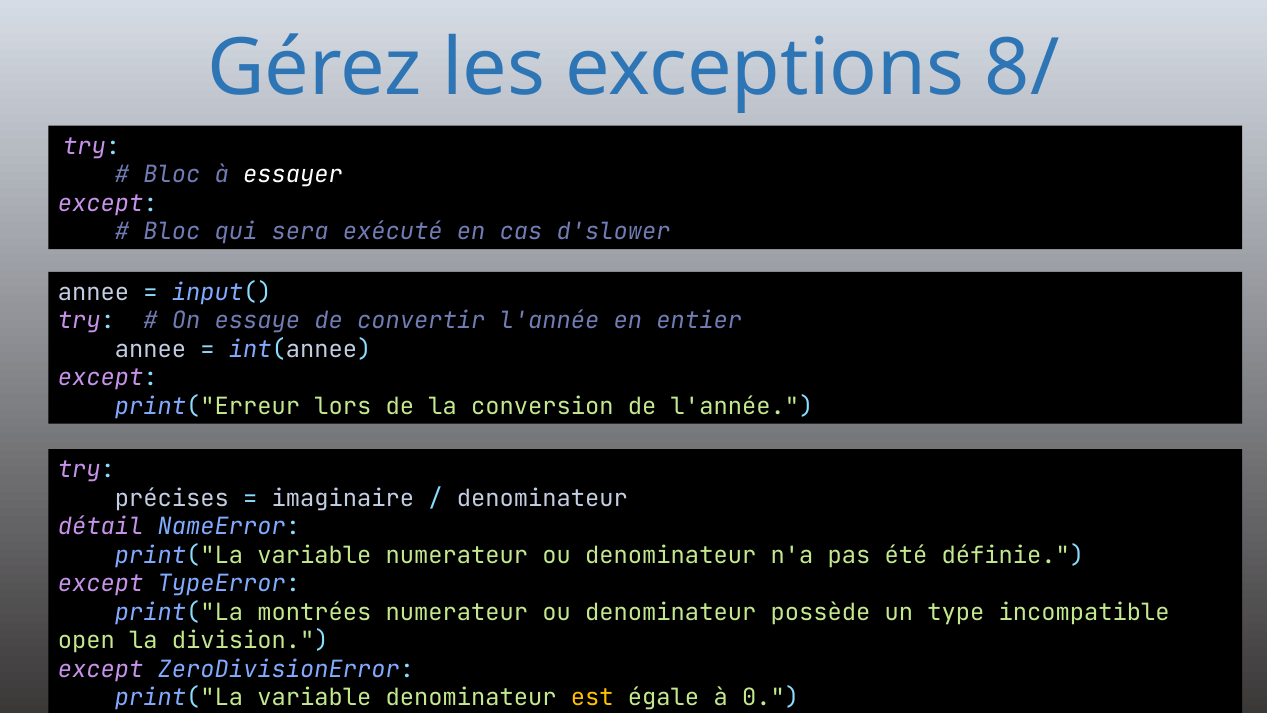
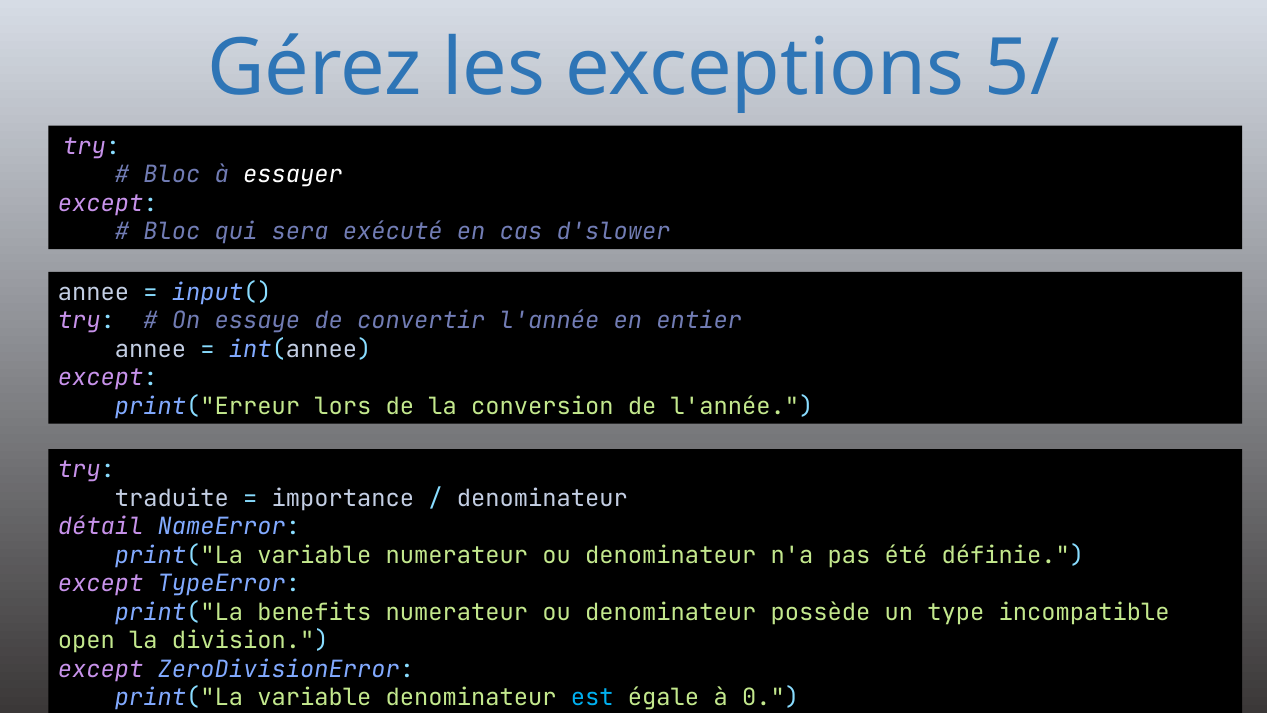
8/: 8/ -> 5/ (1022, 68)
précises: précises -> traduite (172, 498)
imaginaire: imaginaire -> importance (343, 498)
montrées: montrées -> benefits (314, 612)
est colour: yellow -> light blue (592, 698)
